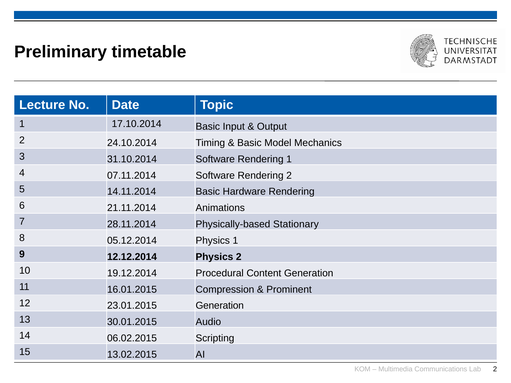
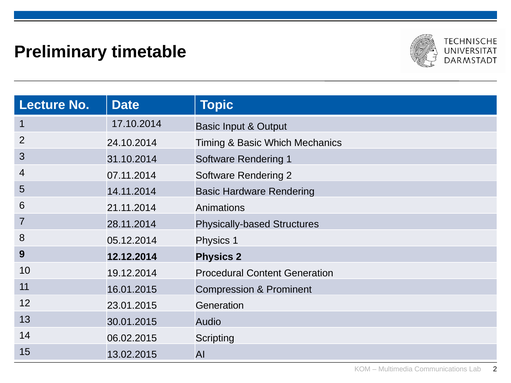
Model: Model -> Which (278, 143)
Stationary: Stationary -> Structures (296, 224)
